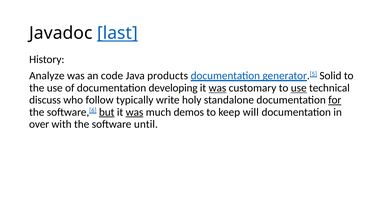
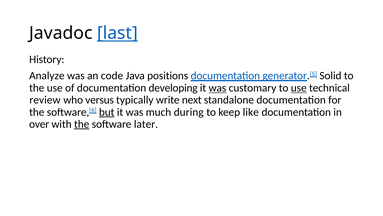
products: products -> positions (168, 76)
discuss: discuss -> review (45, 100)
follow: follow -> versus (100, 100)
holy: holy -> next (192, 100)
for underline: present -> none (335, 100)
was underline: present -> none (135, 112)
demos: demos -> during (189, 112)
will: will -> like (251, 112)
the underline: none -> present (82, 124)
until: until -> later (146, 124)
